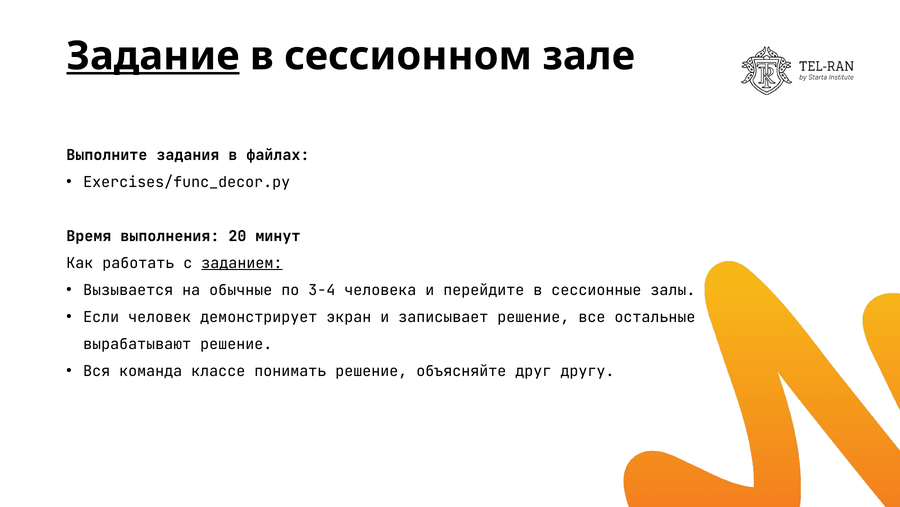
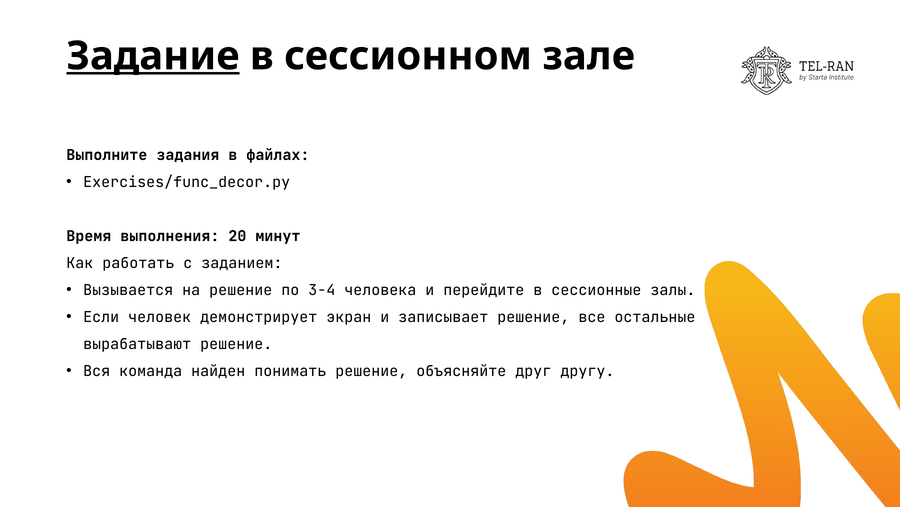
заданием underline: present -> none (242, 263)
на обычные: обычные -> решение (241, 290)
классе: классе -> найден (218, 371)
